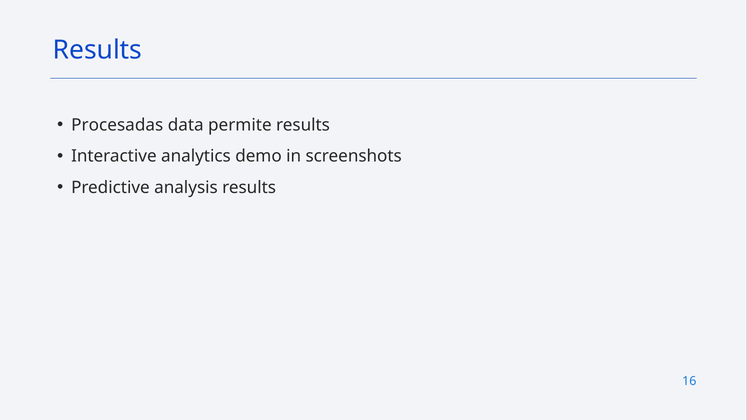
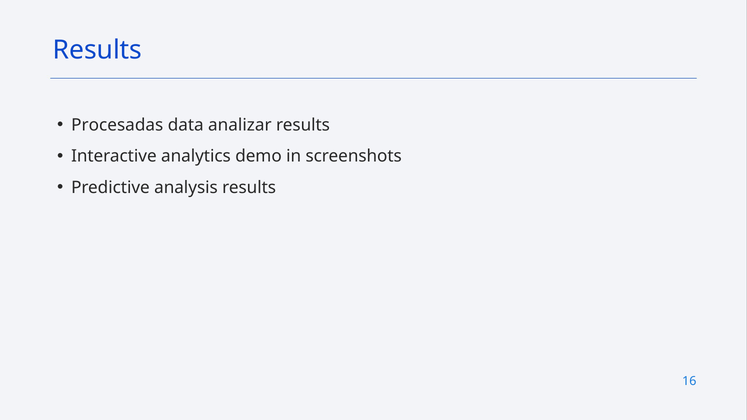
permite: permite -> analizar (240, 125)
